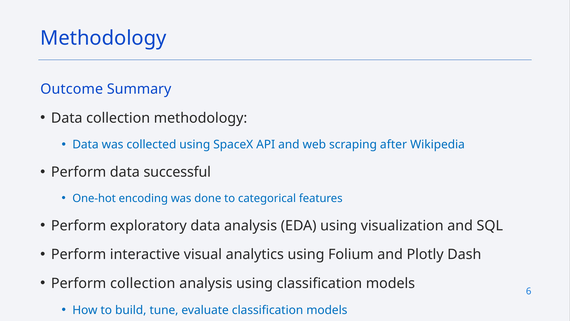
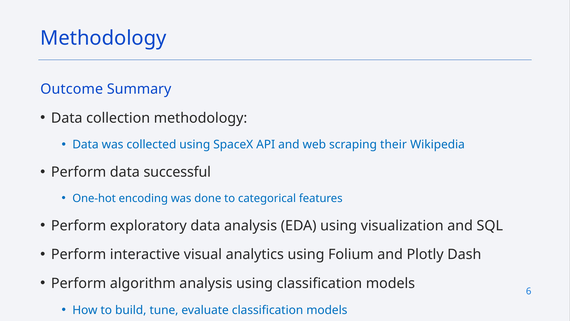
after: after -> their (393, 145)
Perform collection: collection -> algorithm (143, 283)
